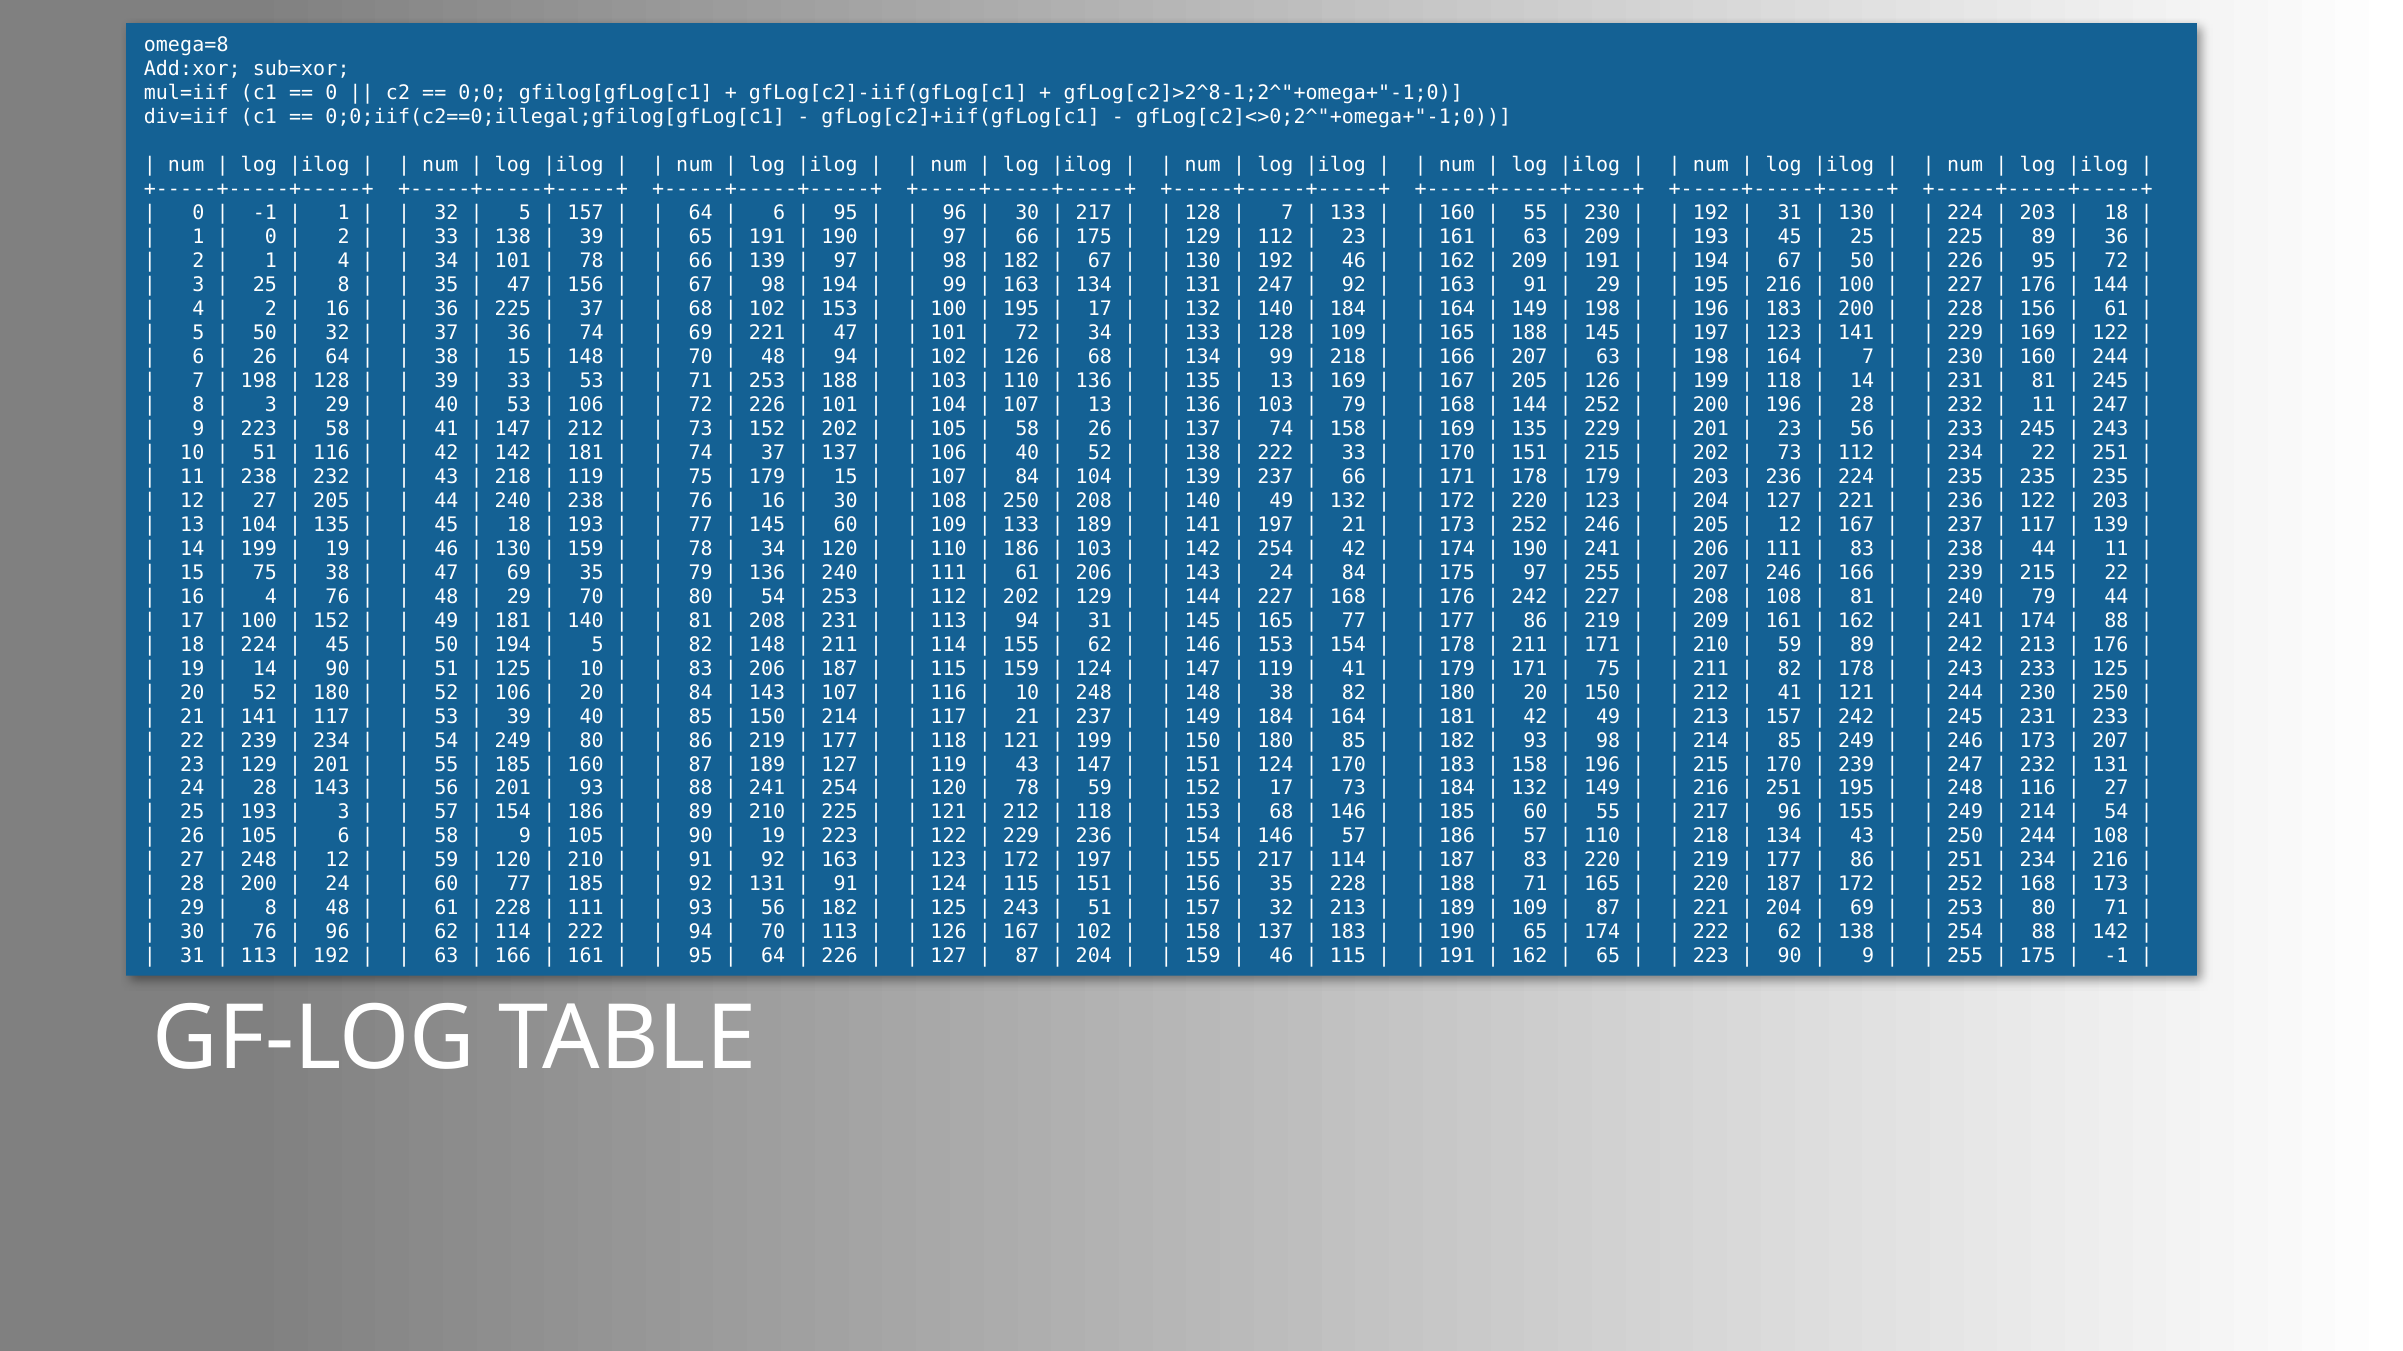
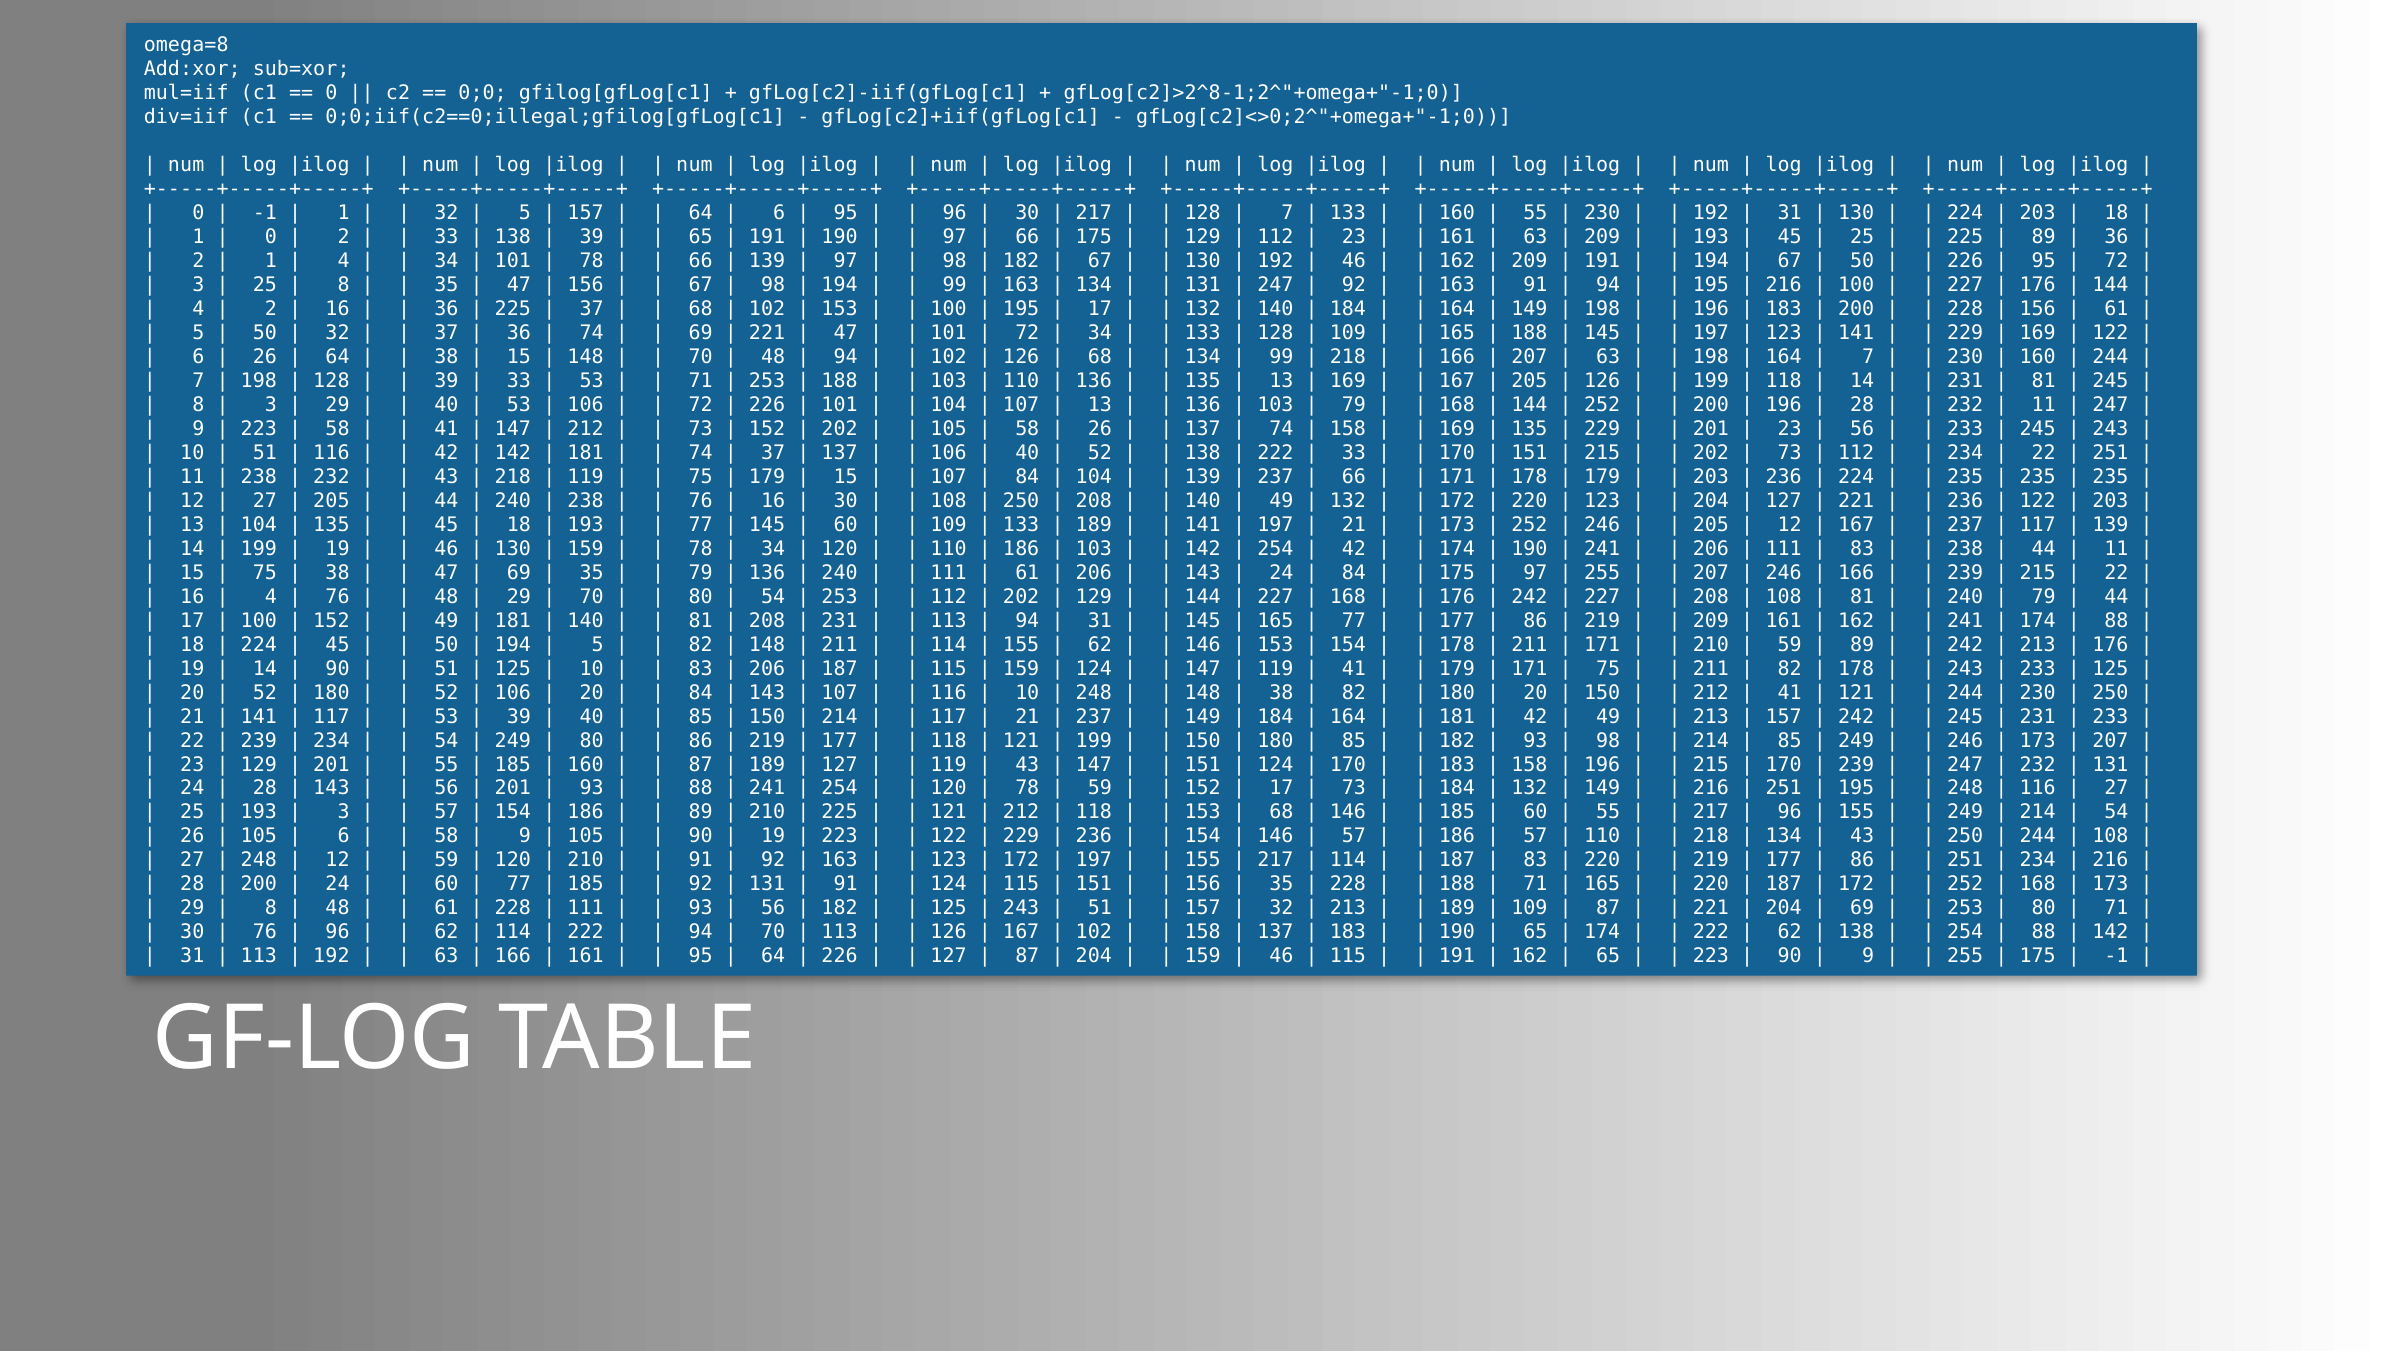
29: 29 -> 94 (1608, 285)
